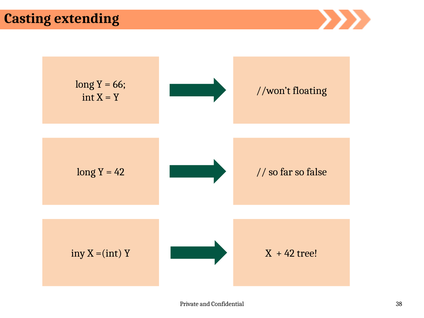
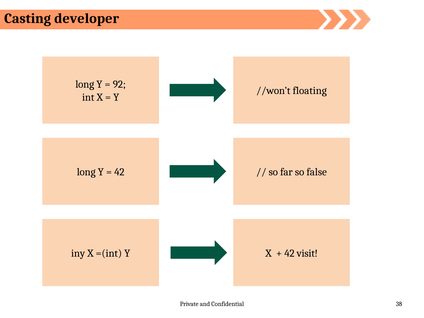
extending: extending -> developer (87, 19)
66: 66 -> 92 (119, 84)
tree: tree -> visit (307, 253)
